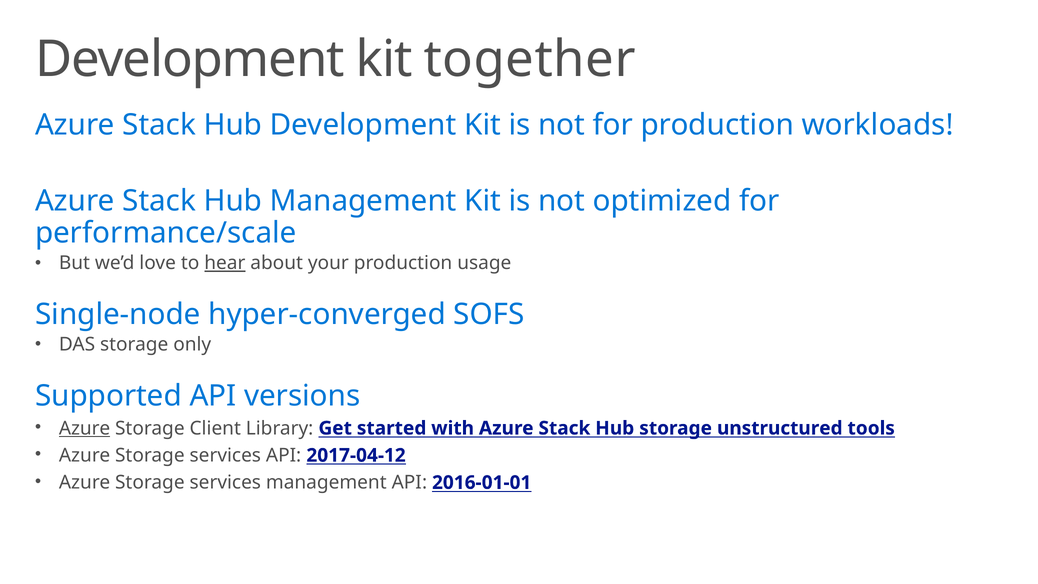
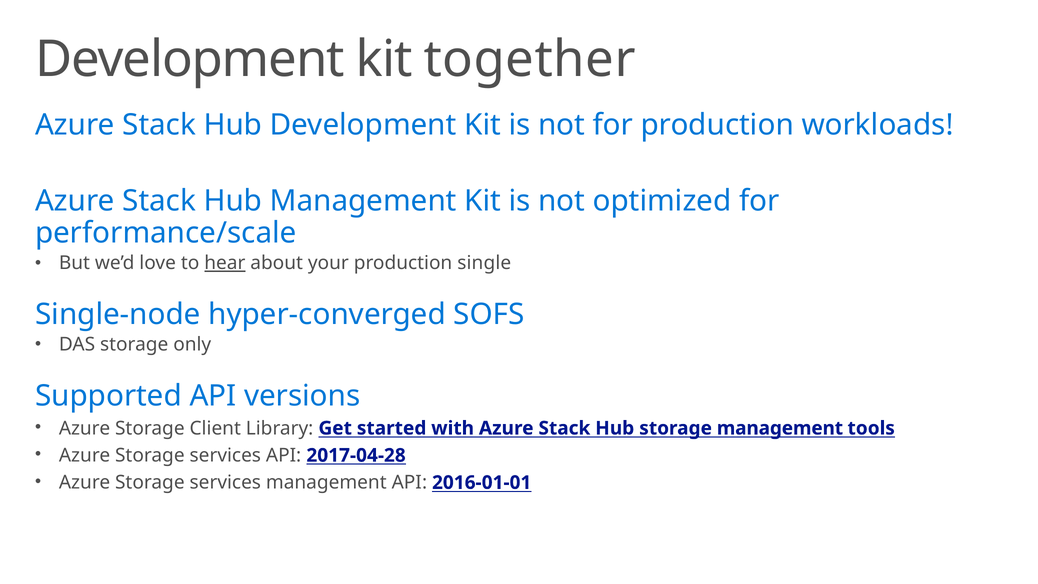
usage: usage -> single (484, 263)
Azure underline: present -> none (85, 428)
storage unstructured: unstructured -> management (780, 428)
2017-04-12: 2017-04-12 -> 2017-04-28 (356, 455)
